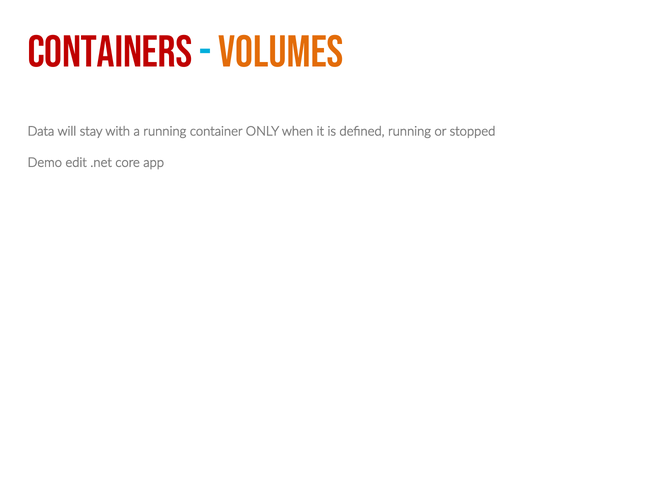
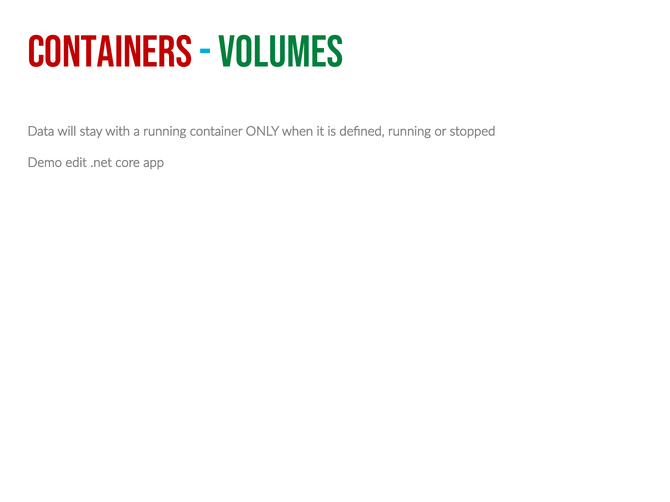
Volumes colour: orange -> green (281, 52)
